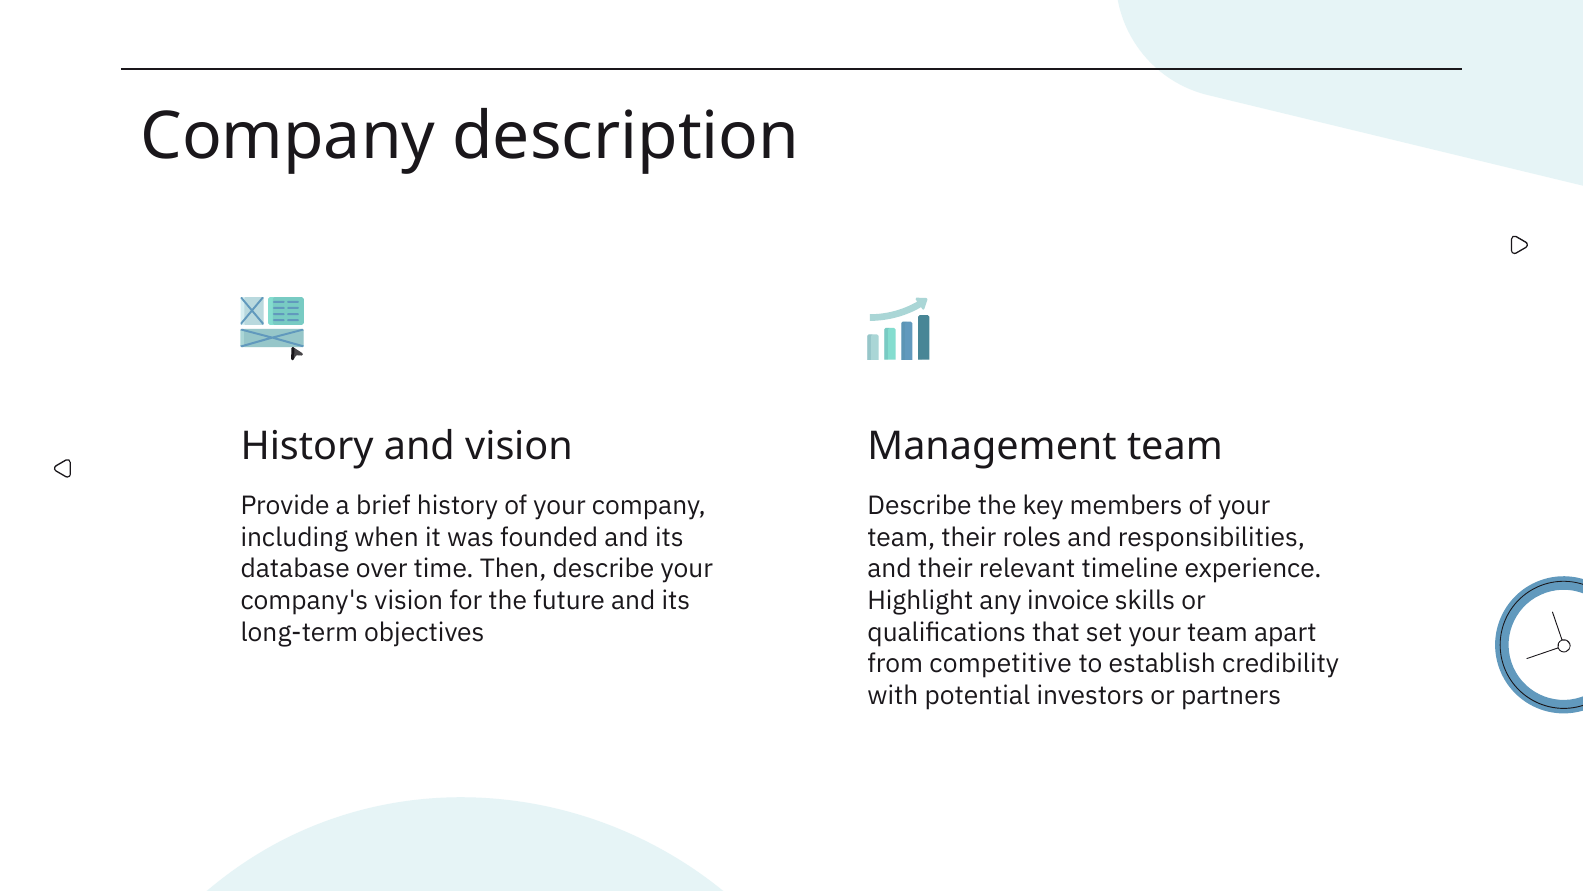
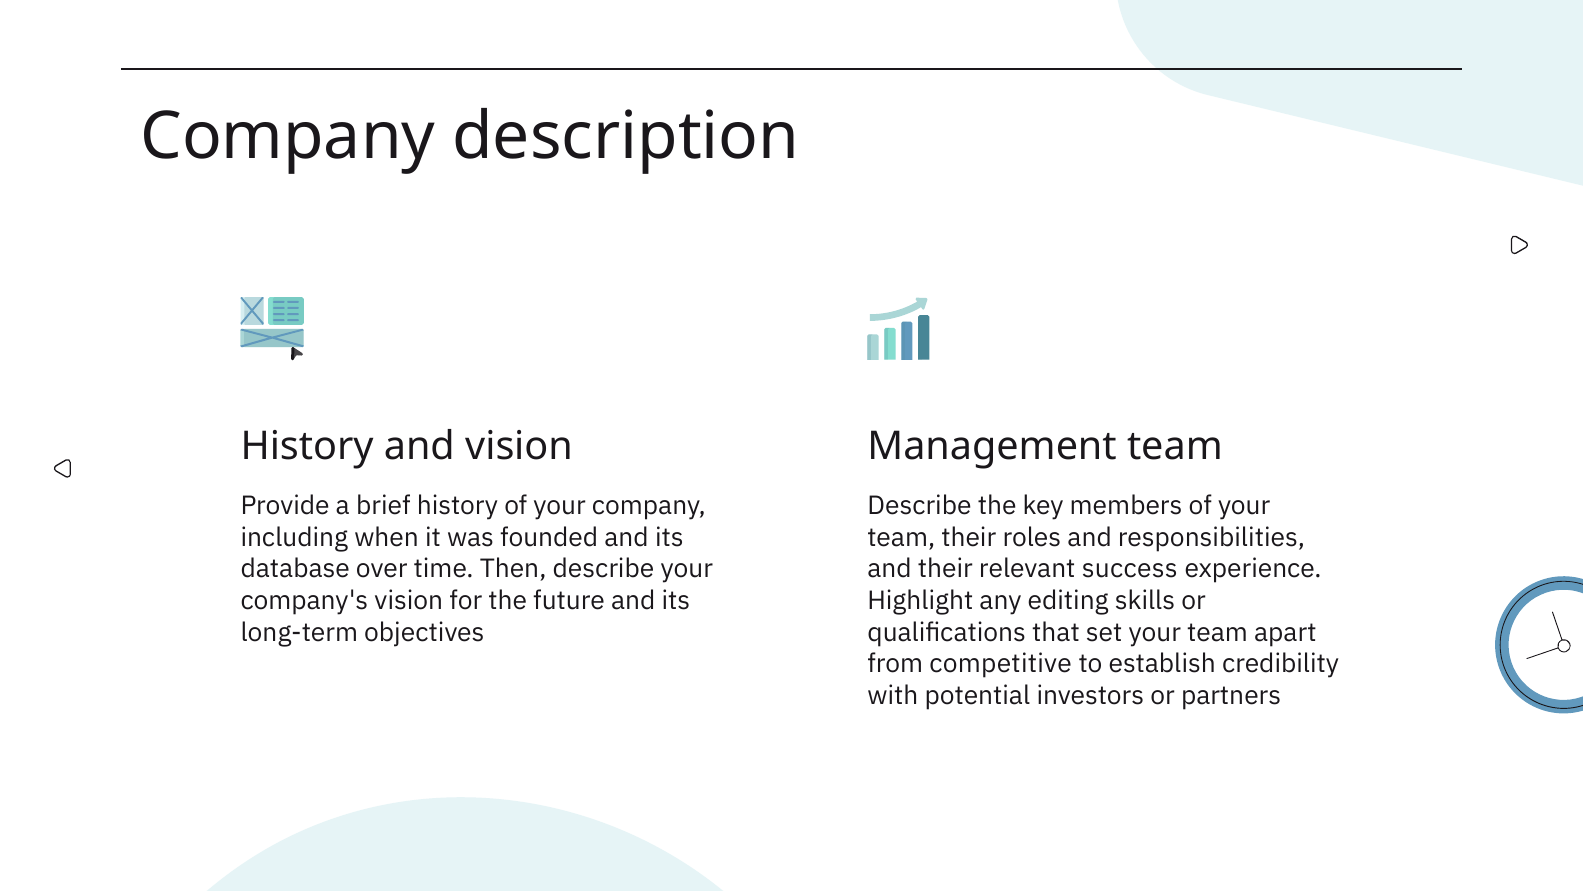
timeline: timeline -> success (1130, 569)
invoice: invoice -> editing (1068, 601)
